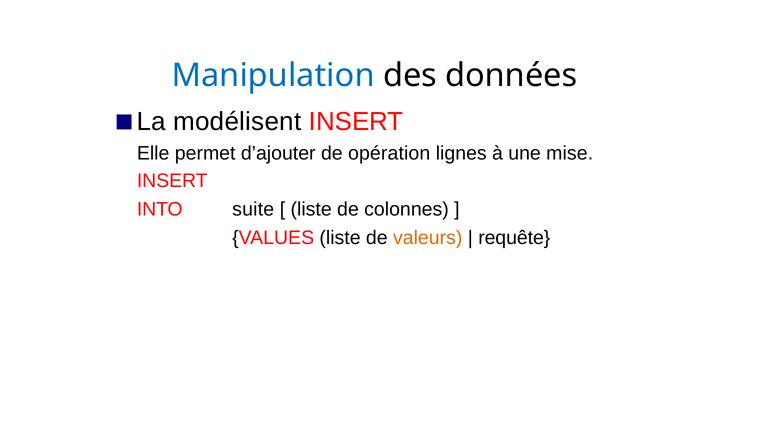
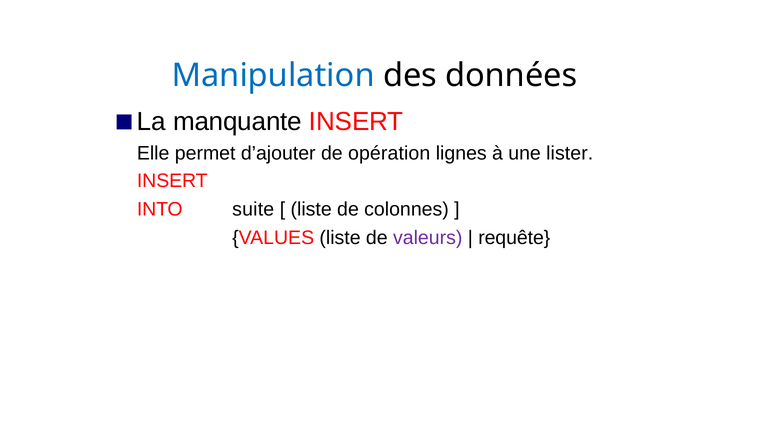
modélisent: modélisent -> manquante (237, 122)
mise: mise -> lister (570, 153)
valeurs colour: orange -> purple (428, 238)
